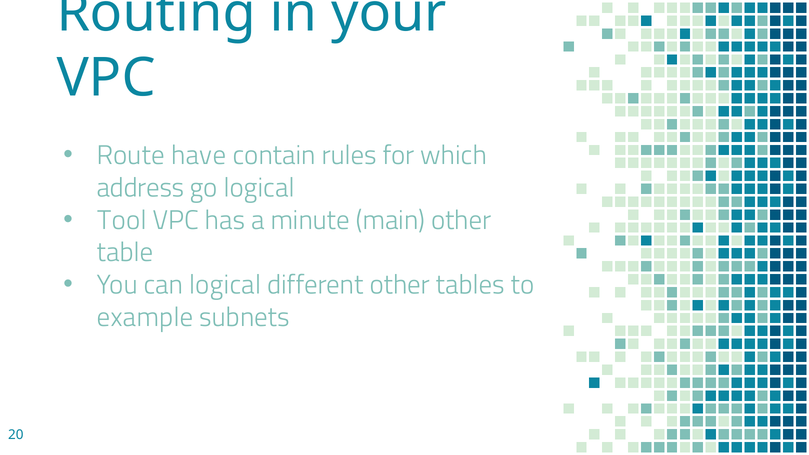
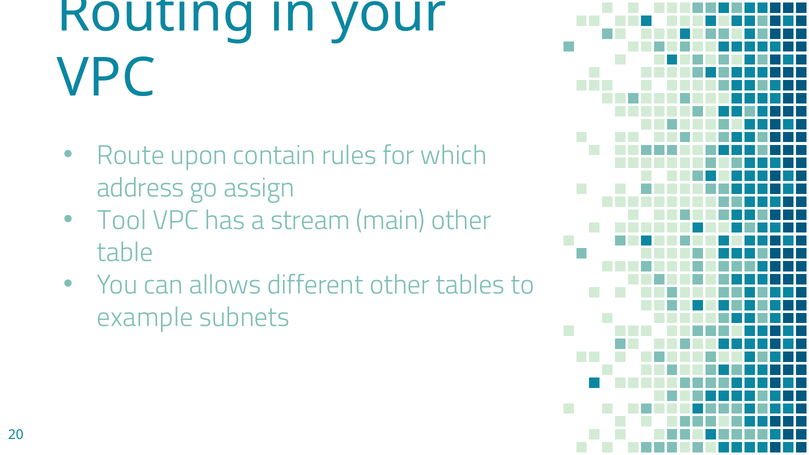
have: have -> upon (199, 156)
go logical: logical -> assign (259, 188)
minute: minute -> stream (310, 220)
can logical: logical -> allows (225, 285)
